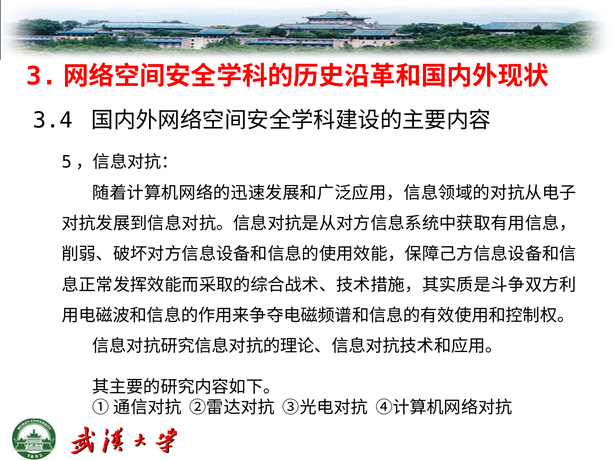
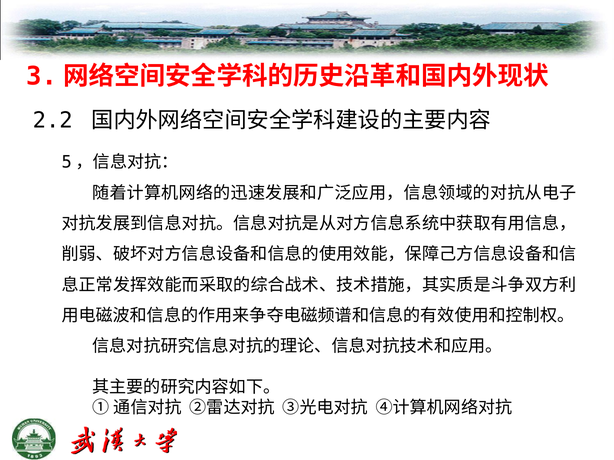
3.4: 3.4 -> 2.2 (53, 120)
